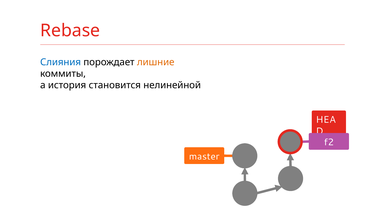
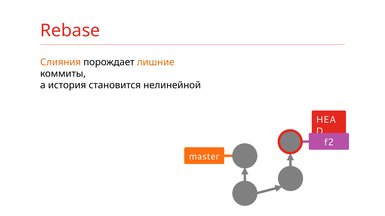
Слияния colour: blue -> orange (61, 62)
